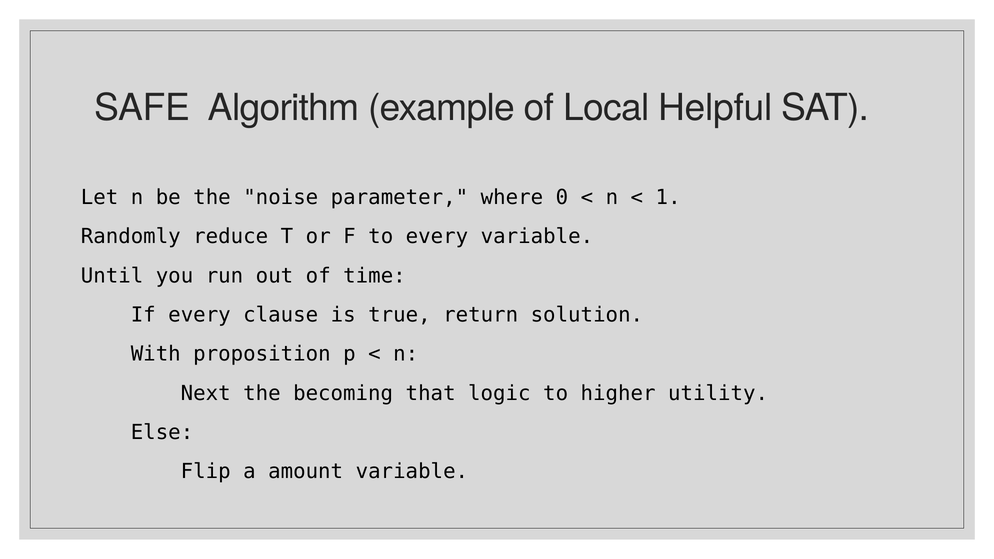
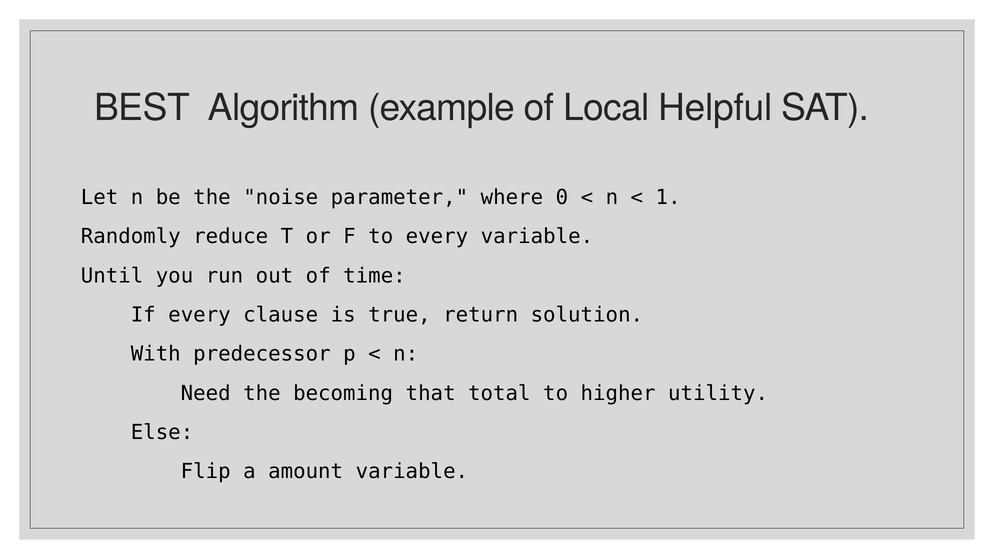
SAFE: SAFE -> BEST (142, 108)
proposition: proposition -> predecessor (262, 354)
Next: Next -> Need (206, 393)
logic: logic -> total (499, 393)
